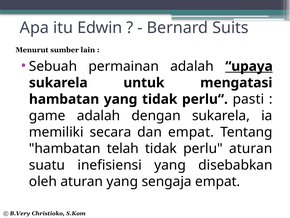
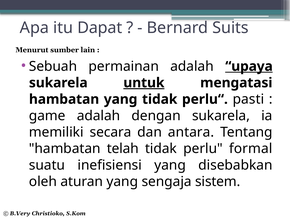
Edwin: Edwin -> Dapat (100, 28)
untuk underline: none -> present (144, 83)
dan empat: empat -> antara (191, 132)
perlu aturan: aturan -> formal (251, 148)
sengaja empat: empat -> sistem (218, 181)
